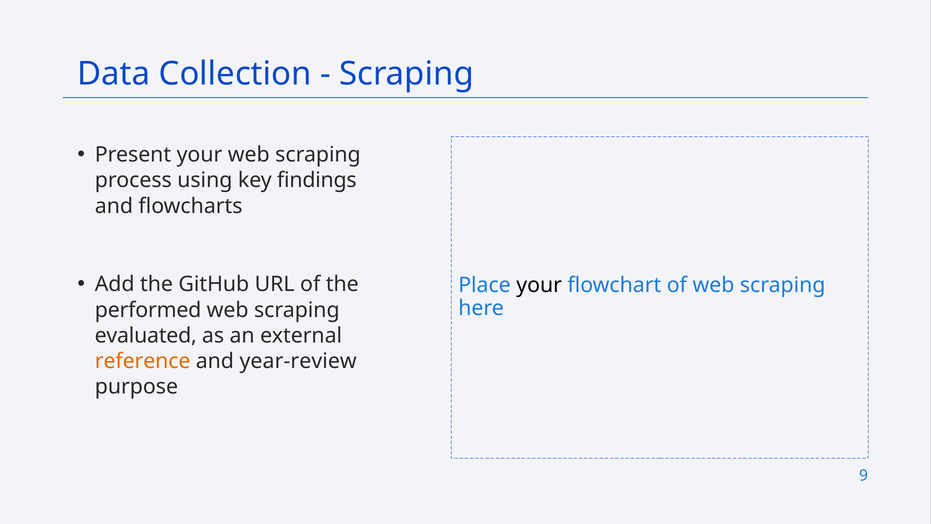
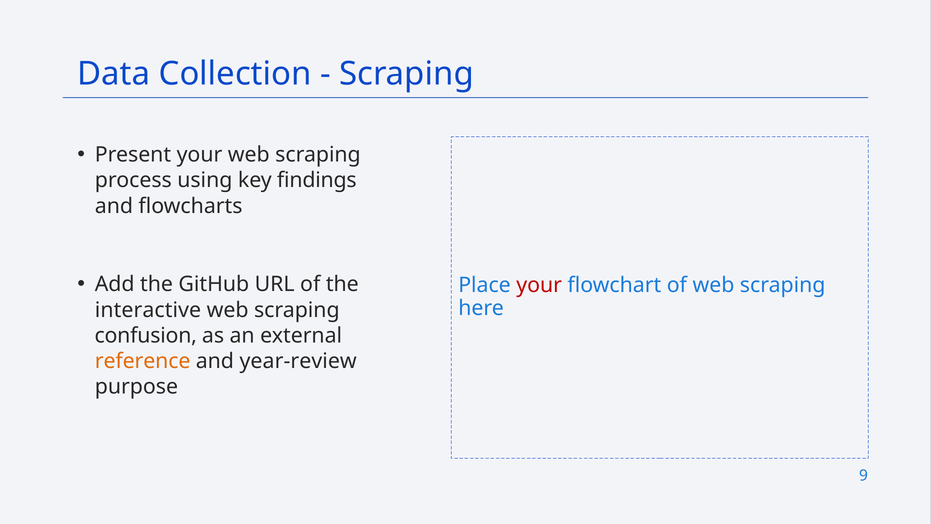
your colour: black -> red (539, 285)
performed: performed -> interactive (148, 310)
evaluated: evaluated -> confusion (146, 335)
